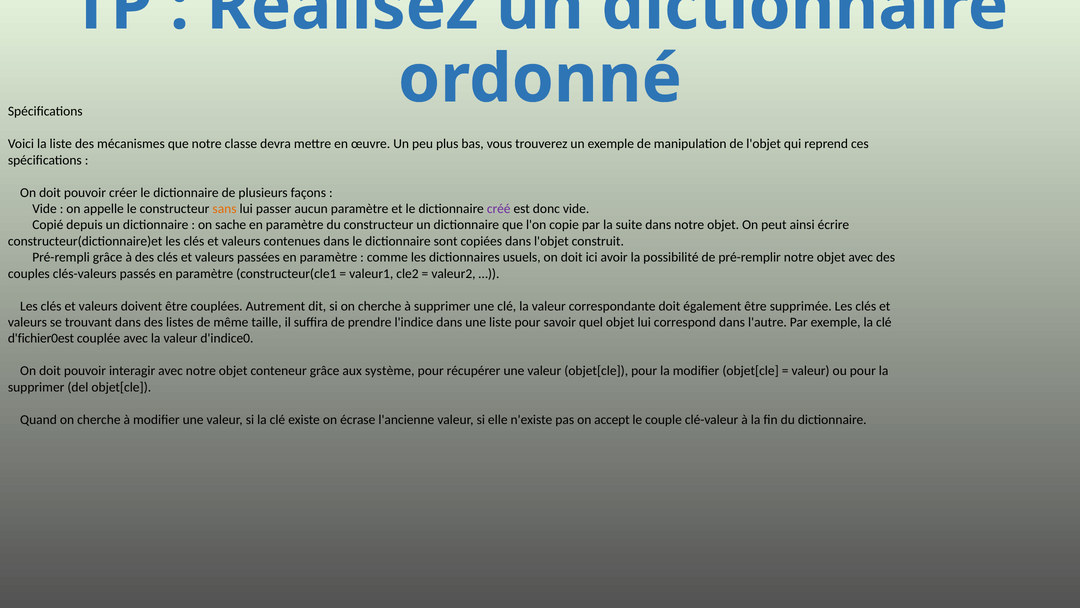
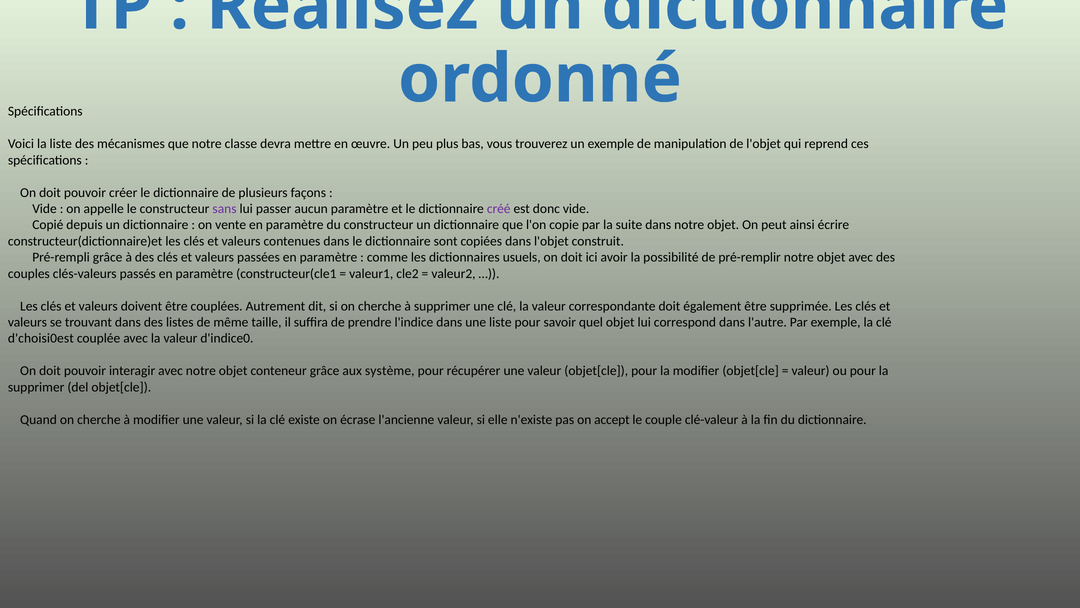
sans colour: orange -> purple (225, 209)
sache: sache -> vente (231, 225)
d'fichier0est: d'fichier0est -> d'choisi0est (41, 338)
